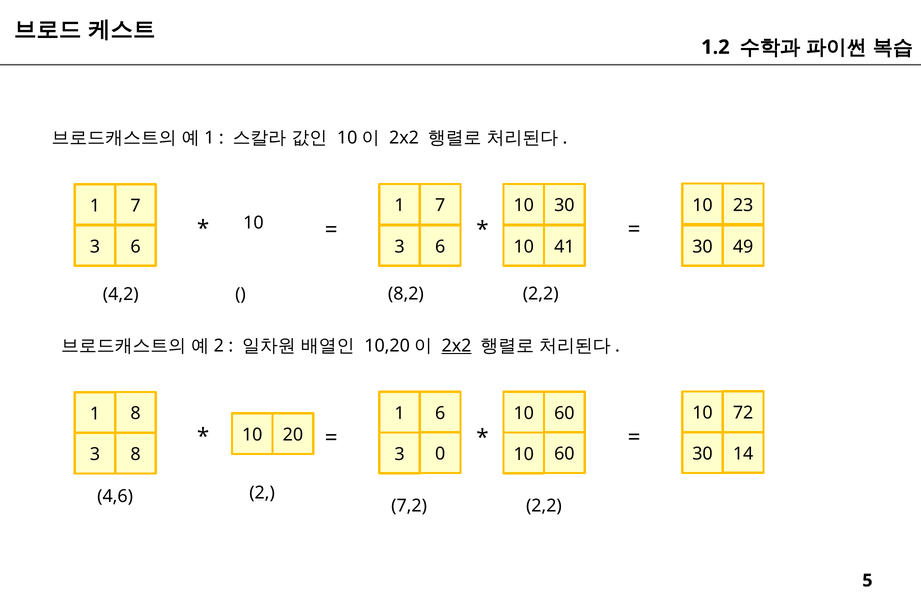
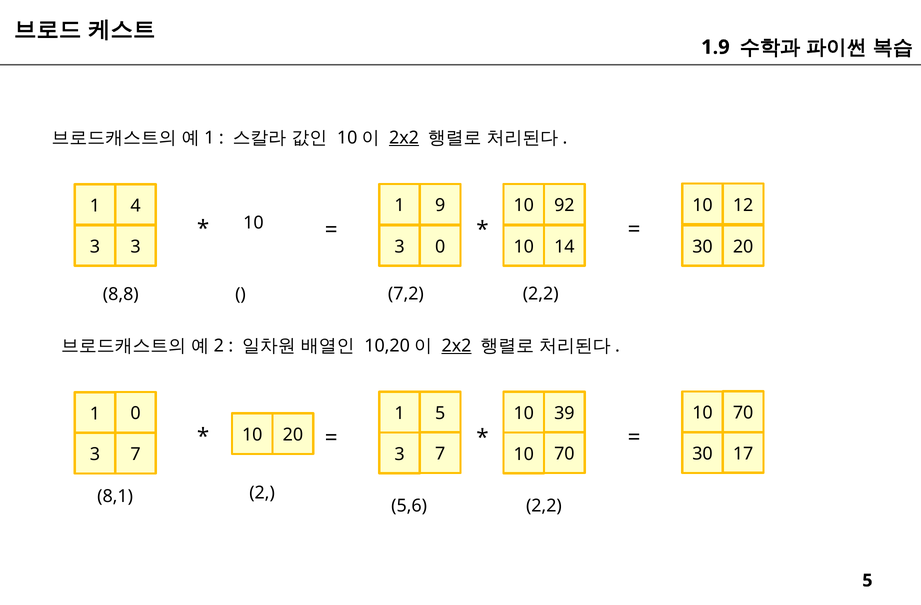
1.2: 1.2 -> 1.9 (715, 47)
2x2 underline: none -> present (404, 138)
23: 23 -> 12 (743, 205)
7: 7 -> 9 (440, 205)
10 30: 30 -> 92 (564, 205)
7: 7 -> 4 (136, 206)
6: 6 -> 3 (136, 247)
6: 6 -> 0 (440, 247)
41: 41 -> 14 (564, 247)
30 49: 49 -> 20 (743, 247)
8,2: 8,2 -> 7,2 (406, 294)
4,2: 4,2 -> 8,8 (121, 294)
72: 72 -> 70 (743, 413)
1 6: 6 -> 5 (440, 413)
60: 60 -> 39 (564, 413)
1 8: 8 -> 0 (136, 414)
14: 14 -> 17 (743, 454)
0: 0 -> 7 (440, 454)
60: 60 -> 70 (564, 454)
8: 8 -> 7 (136, 454)
4,6: 4,6 -> 8,1 (115, 496)
7,2: 7,2 -> 5,6 (409, 506)
